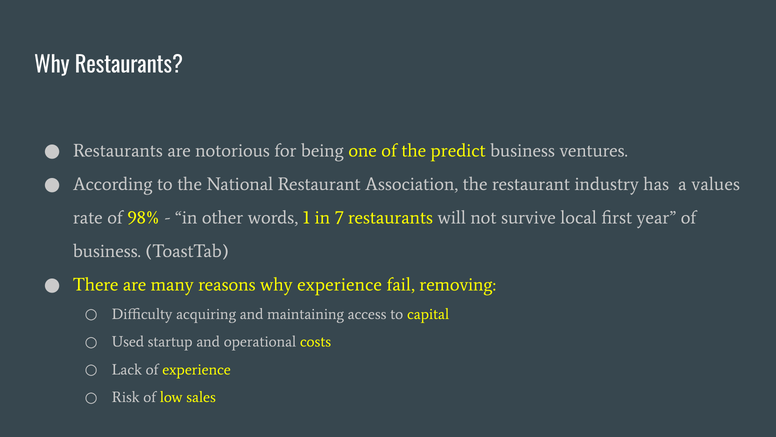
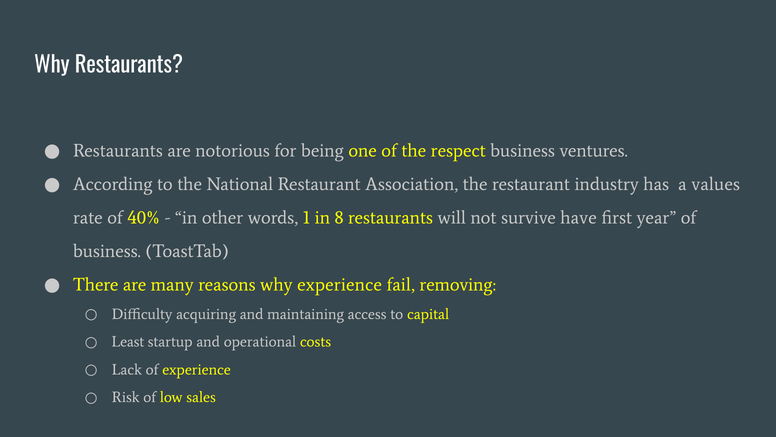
predict: predict -> respect (458, 151)
98%: 98% -> 40% (144, 217)
7: 7 -> 8 (339, 217)
local: local -> have (579, 217)
Used: Used -> Least (128, 341)
